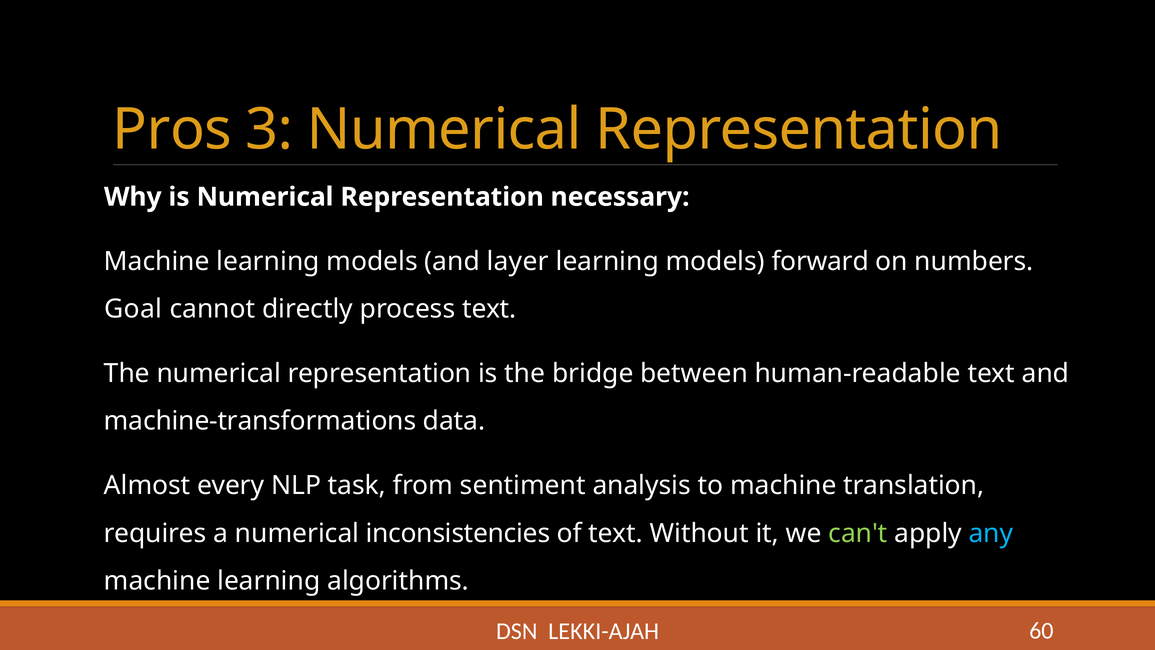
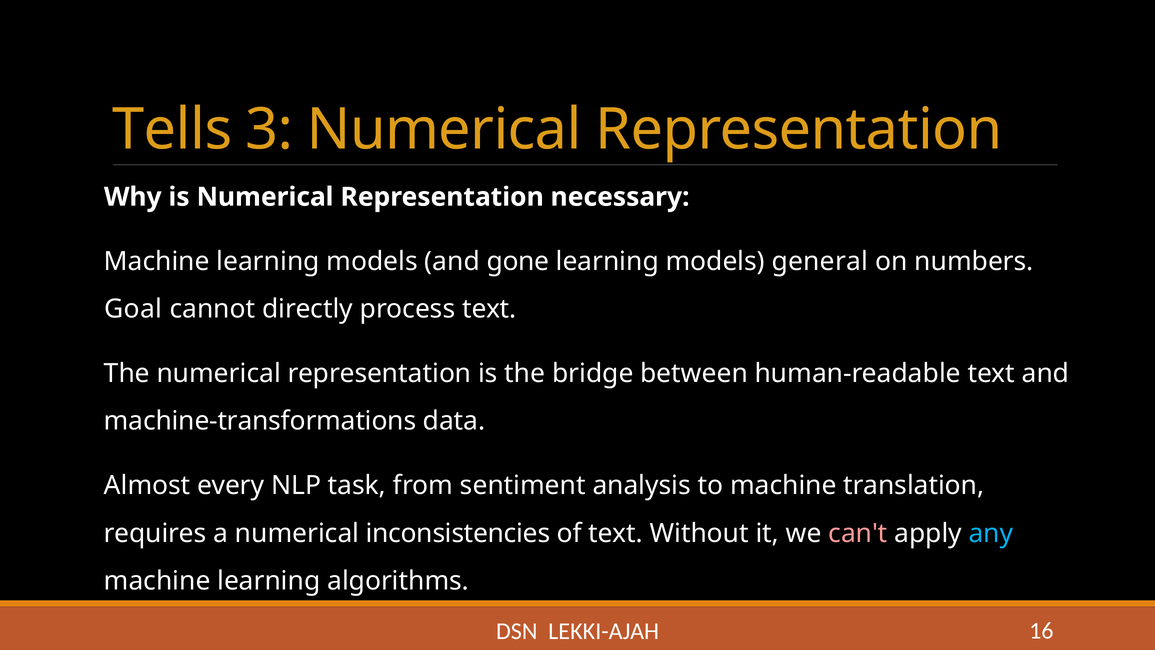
Pros: Pros -> Tells (172, 129)
layer: layer -> gone (518, 261)
forward: forward -> general (820, 261)
can't colour: light green -> pink (858, 533)
60: 60 -> 16 (1041, 631)
